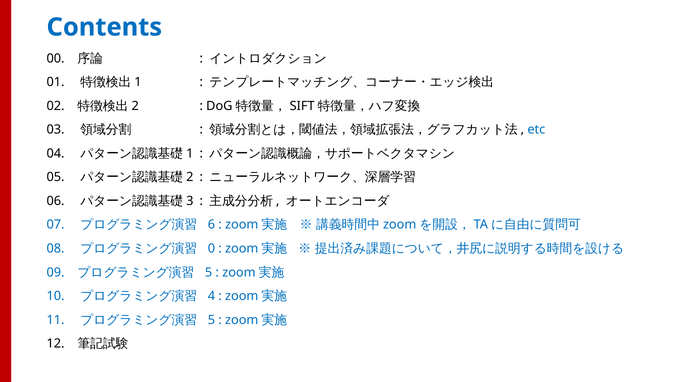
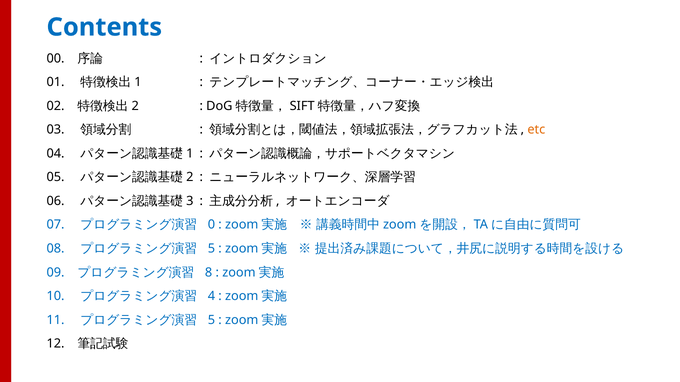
etc colour: blue -> orange (536, 130)
6: 6 -> 0 (211, 225)
0: 0 -> 5 (211, 249)
5: 5 -> 8 (209, 273)
